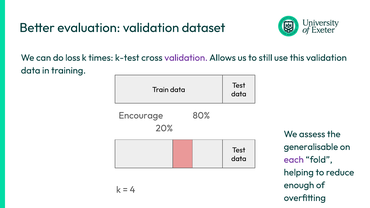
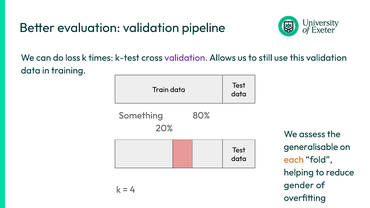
dataset: dataset -> pipeline (203, 28)
Encourage: Encourage -> Something (141, 116)
each colour: purple -> orange (294, 160)
enough: enough -> gender (299, 185)
